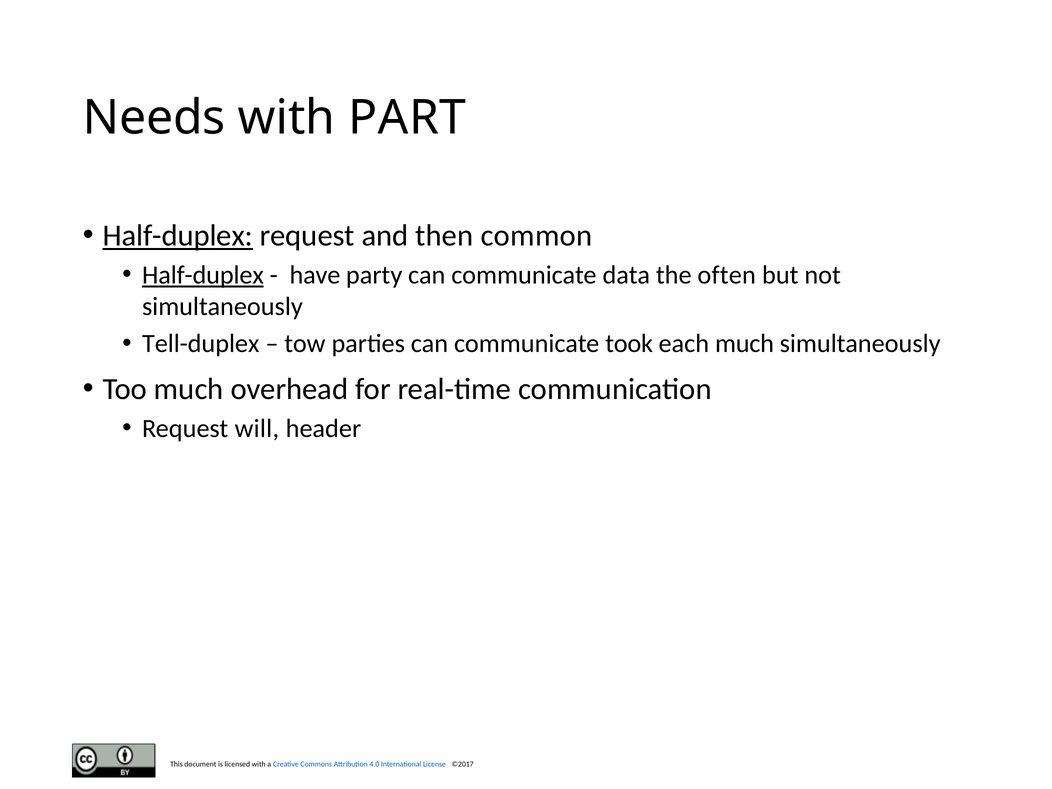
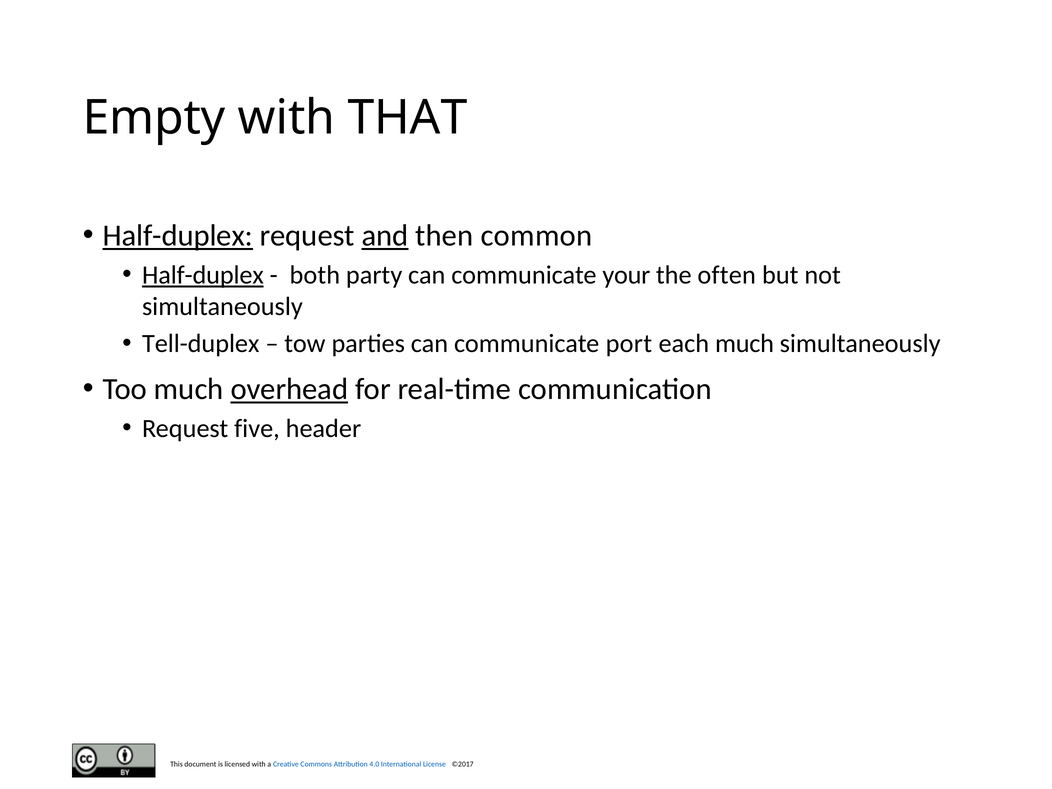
Needs: Needs -> Empty (154, 118)
PART: PART -> THAT (408, 118)
and underline: none -> present (385, 236)
have: have -> both (315, 275)
data: data -> your (626, 275)
took: took -> port (629, 344)
overhead underline: none -> present (289, 389)
will: will -> five (257, 429)
